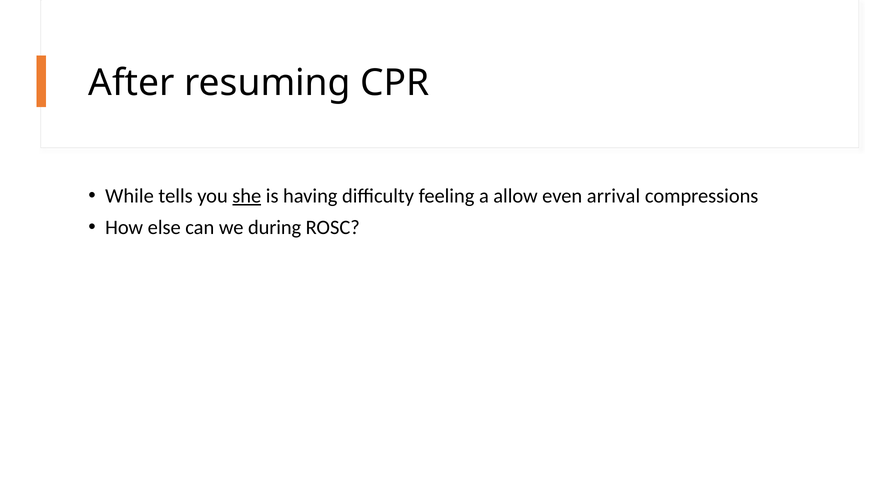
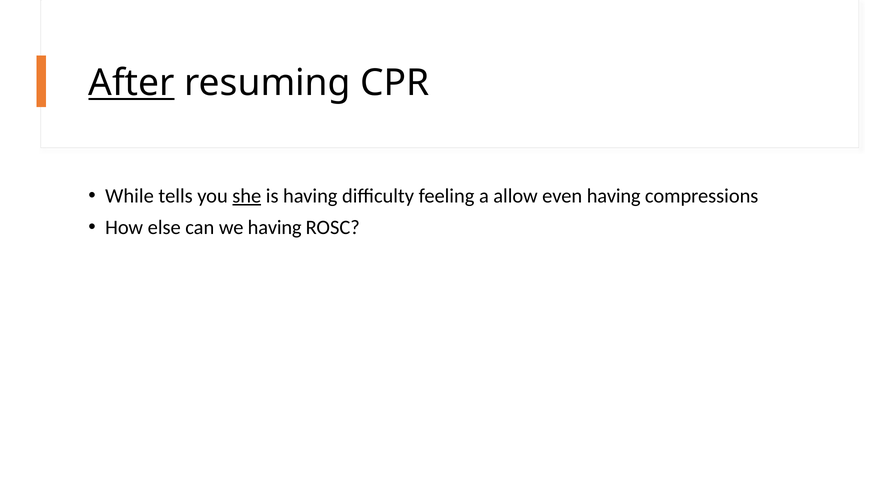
After underline: none -> present (132, 83)
even arrival: arrival -> having (614, 196)
we during: during -> having (275, 227)
